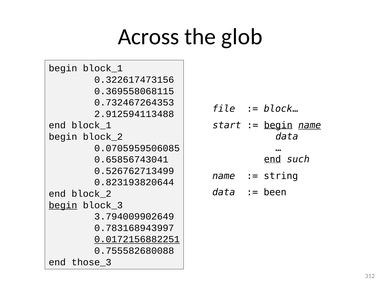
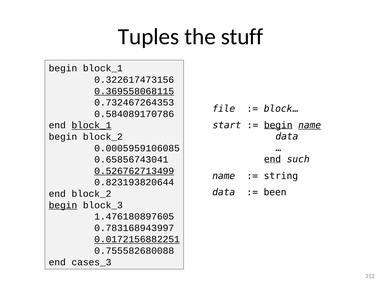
Across: Across -> Tuples (149, 37)
glob: glob -> stuff (242, 37)
0.369558068115 underline: none -> present (134, 91)
2.912594113488: 2.912594113488 -> 0.584089170786 (134, 114)
block_1 underline: none -> present (91, 125)
0.0705959506085: 0.0705959506085 -> 0.0005959106085 (137, 148)
0.526762713499 underline: none -> present (134, 171)
3.794009902649: 3.794009902649 -> 1.476180897605 (134, 217)
those_3: those_3 -> cases_3 (91, 262)
